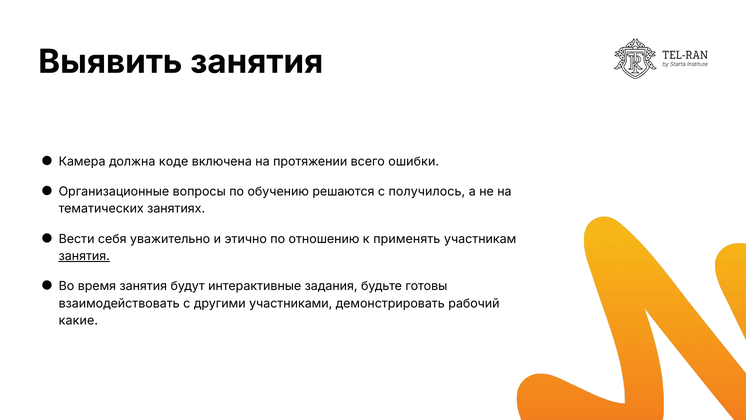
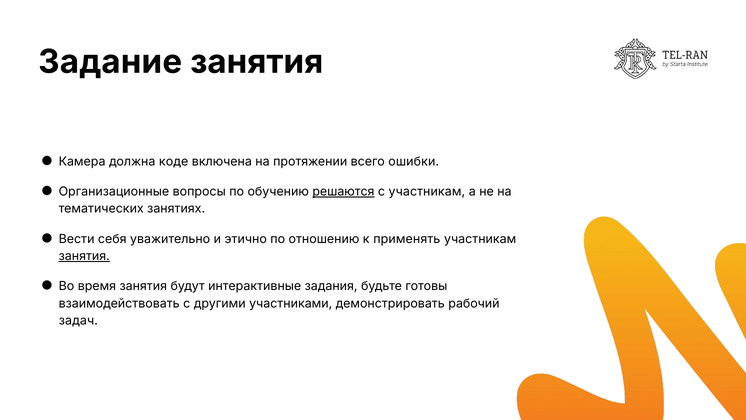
Выявить: Выявить -> Задание (110, 62)
решаются underline: none -> present (343, 192)
с получилось: получилось -> участникам (427, 192)
какие: какие -> задач (78, 320)
